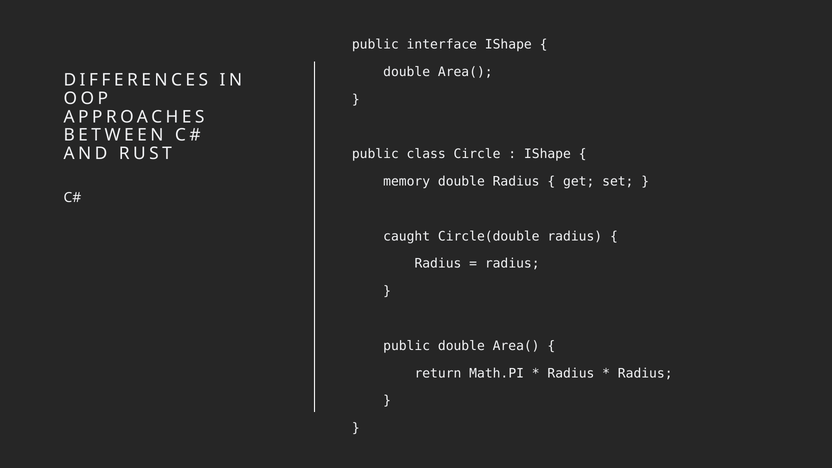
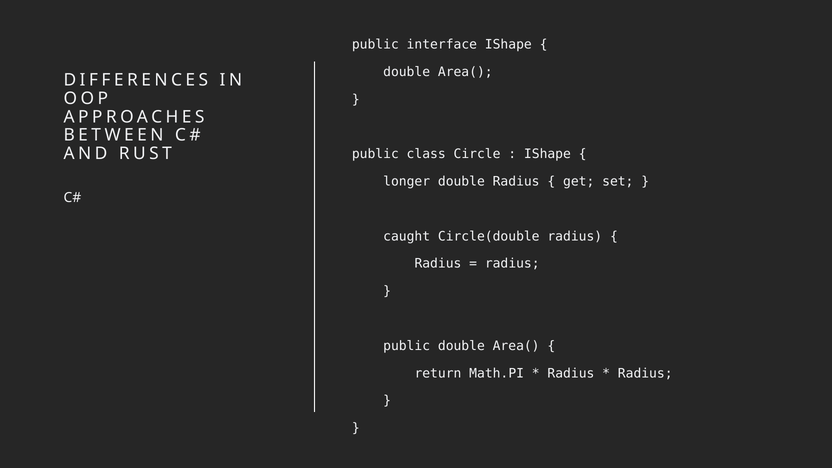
memory: memory -> longer (407, 181)
